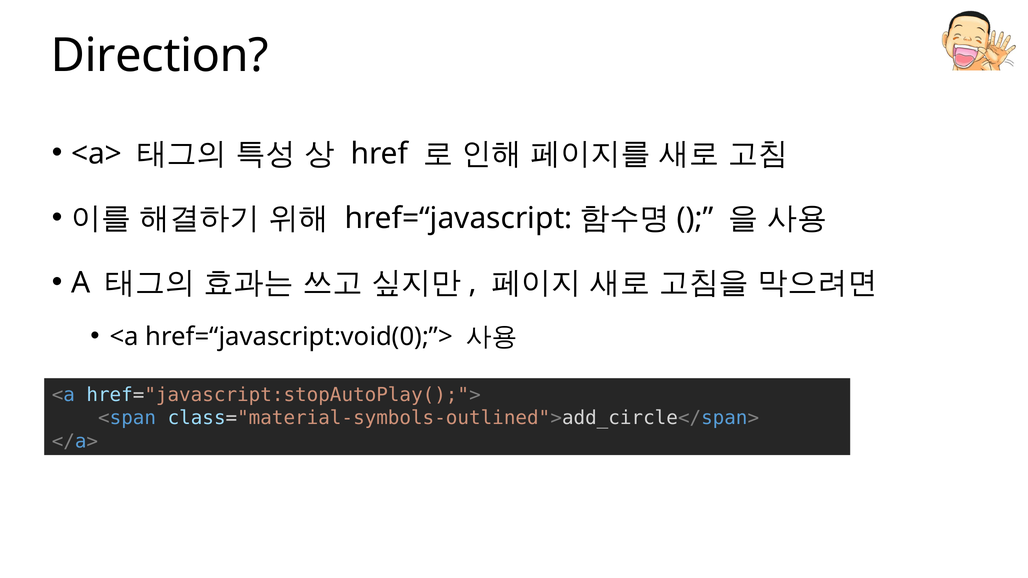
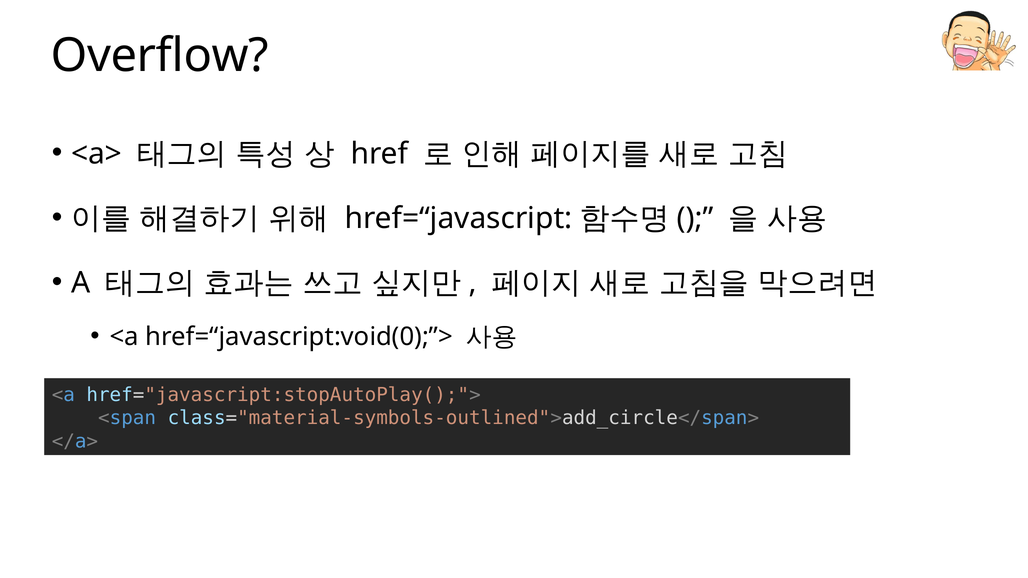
Direction: Direction -> Overflow (160, 56)
